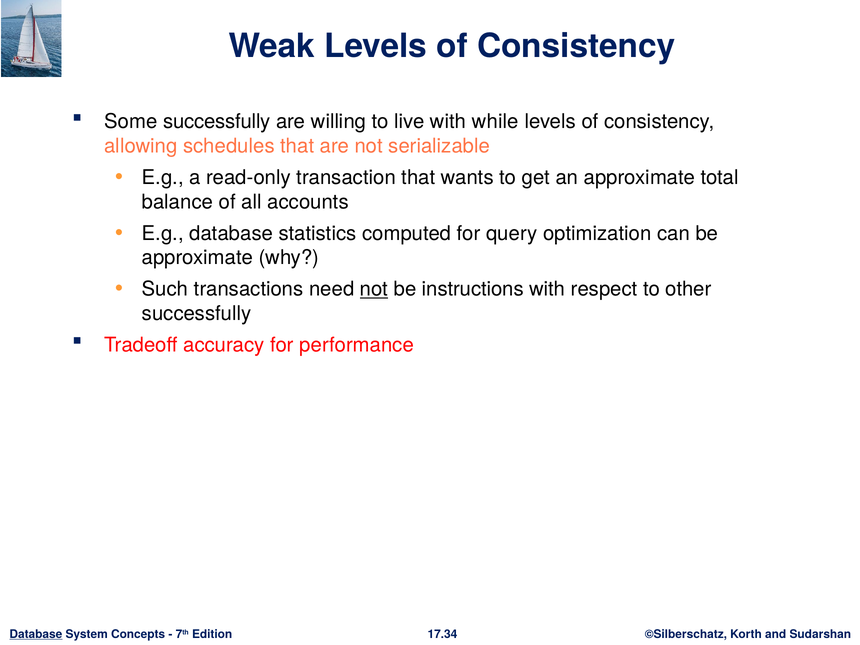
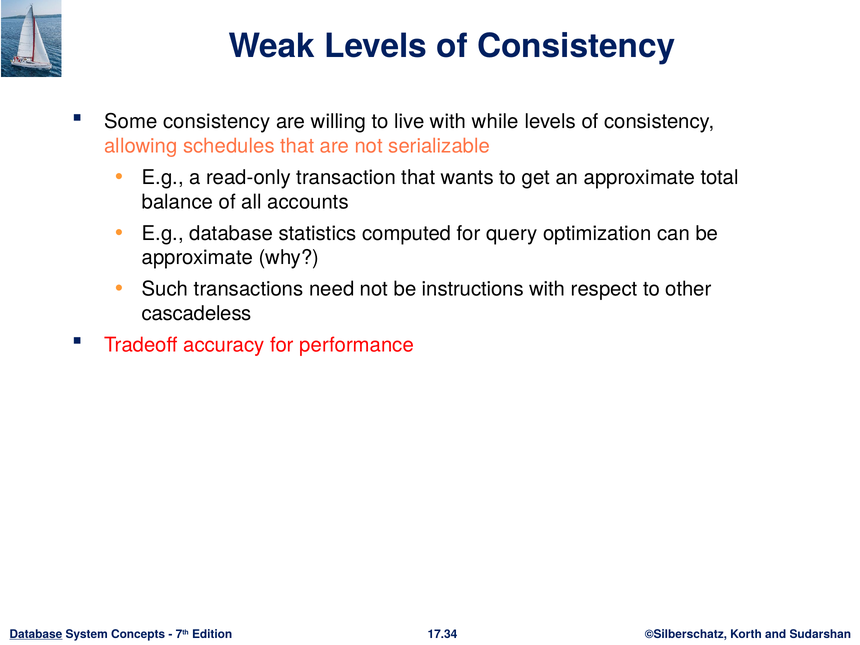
Some successfully: successfully -> consistency (217, 122)
not underline: present -> none (374, 289)
successfully: successfully -> cascadeless (197, 314)
